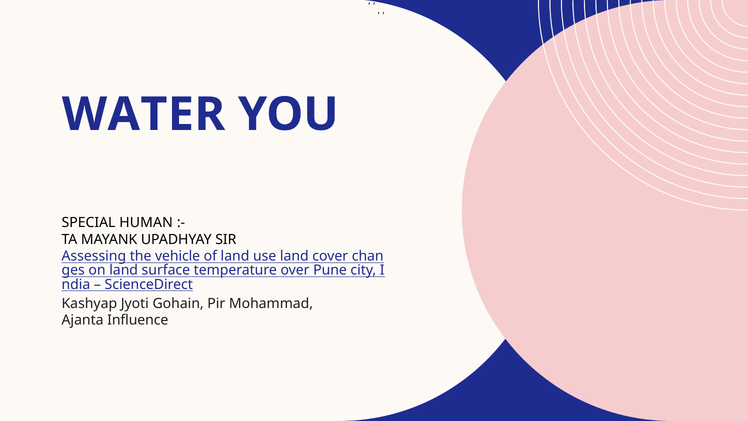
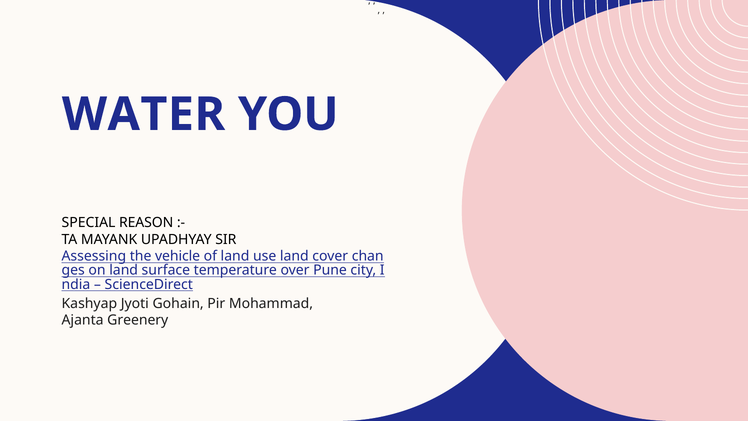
HUMAN: HUMAN -> REASON (146, 223)
Influence: Influence -> Greenery (138, 320)
